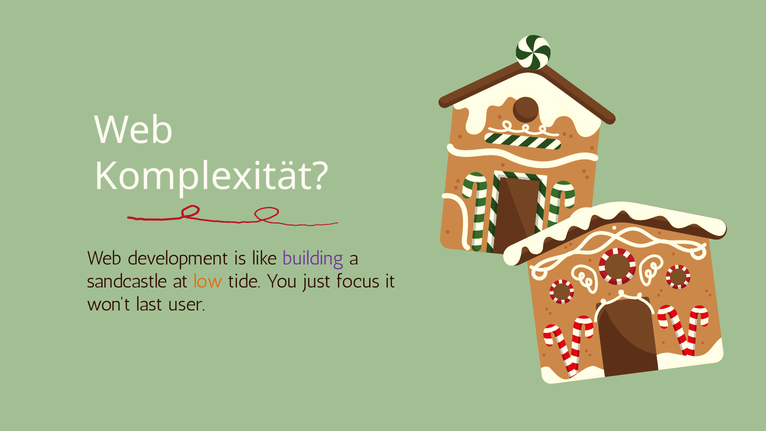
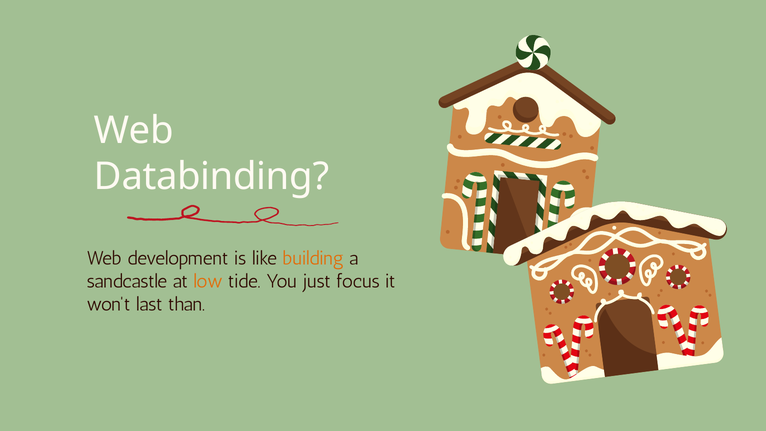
Komplexität: Komplexität -> Databinding (212, 177)
building colour: purple -> orange (313, 258)
user: user -> than (187, 304)
